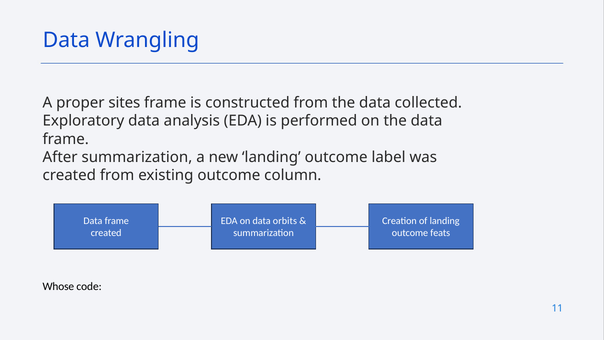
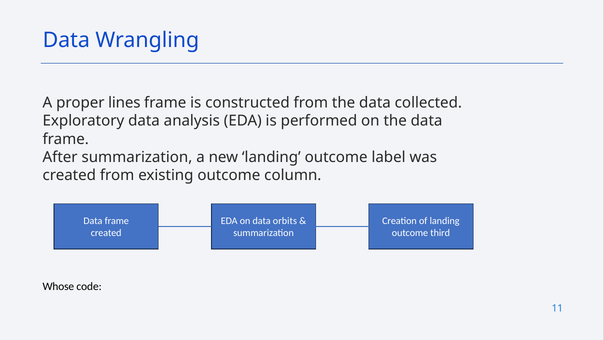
sites: sites -> lines (124, 103)
feats: feats -> third (440, 233)
